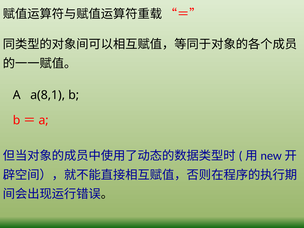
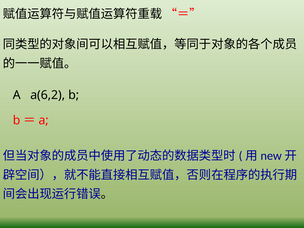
a(8,1: a(8,1 -> a(6,2 (48, 95)
